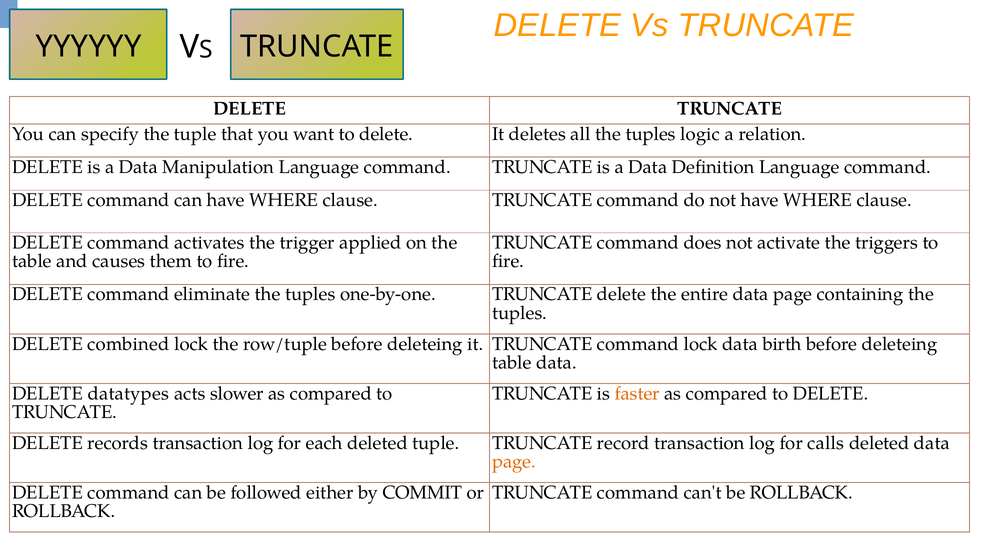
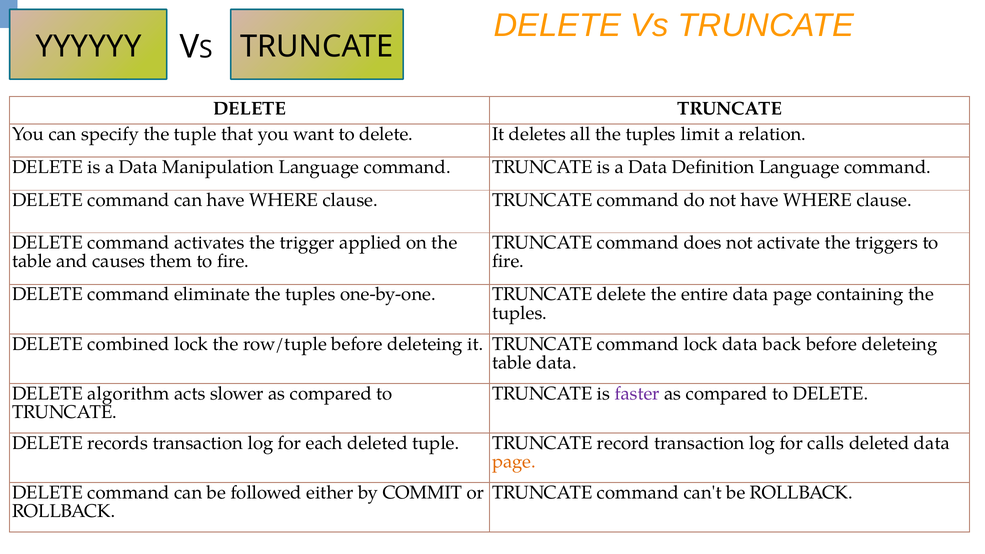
logic: logic -> limit (700, 134)
birth: birth -> back (782, 344)
datatypes: datatypes -> algorithm (128, 393)
faster colour: orange -> purple (637, 393)
